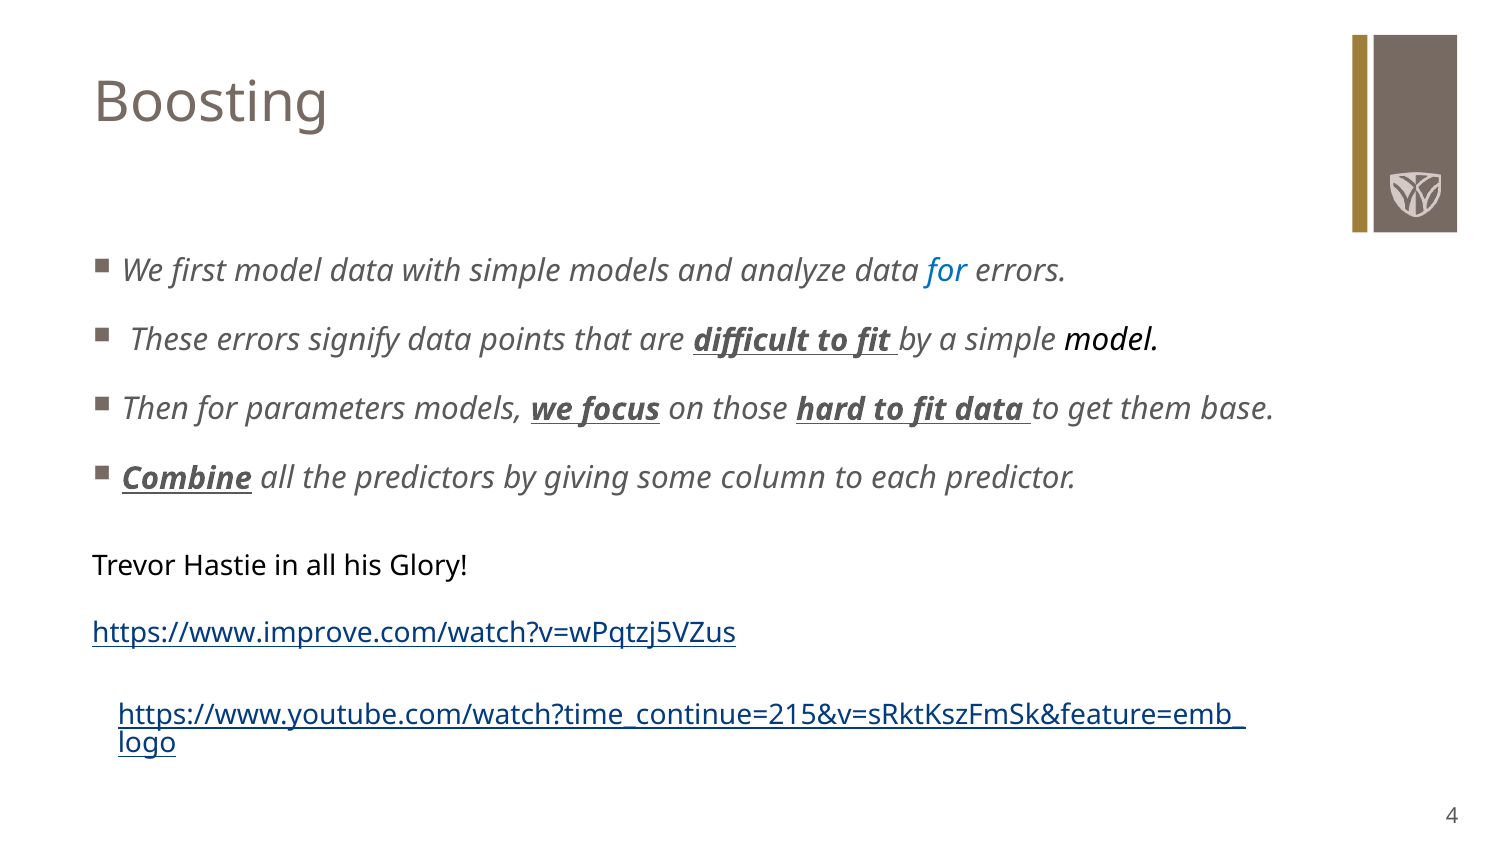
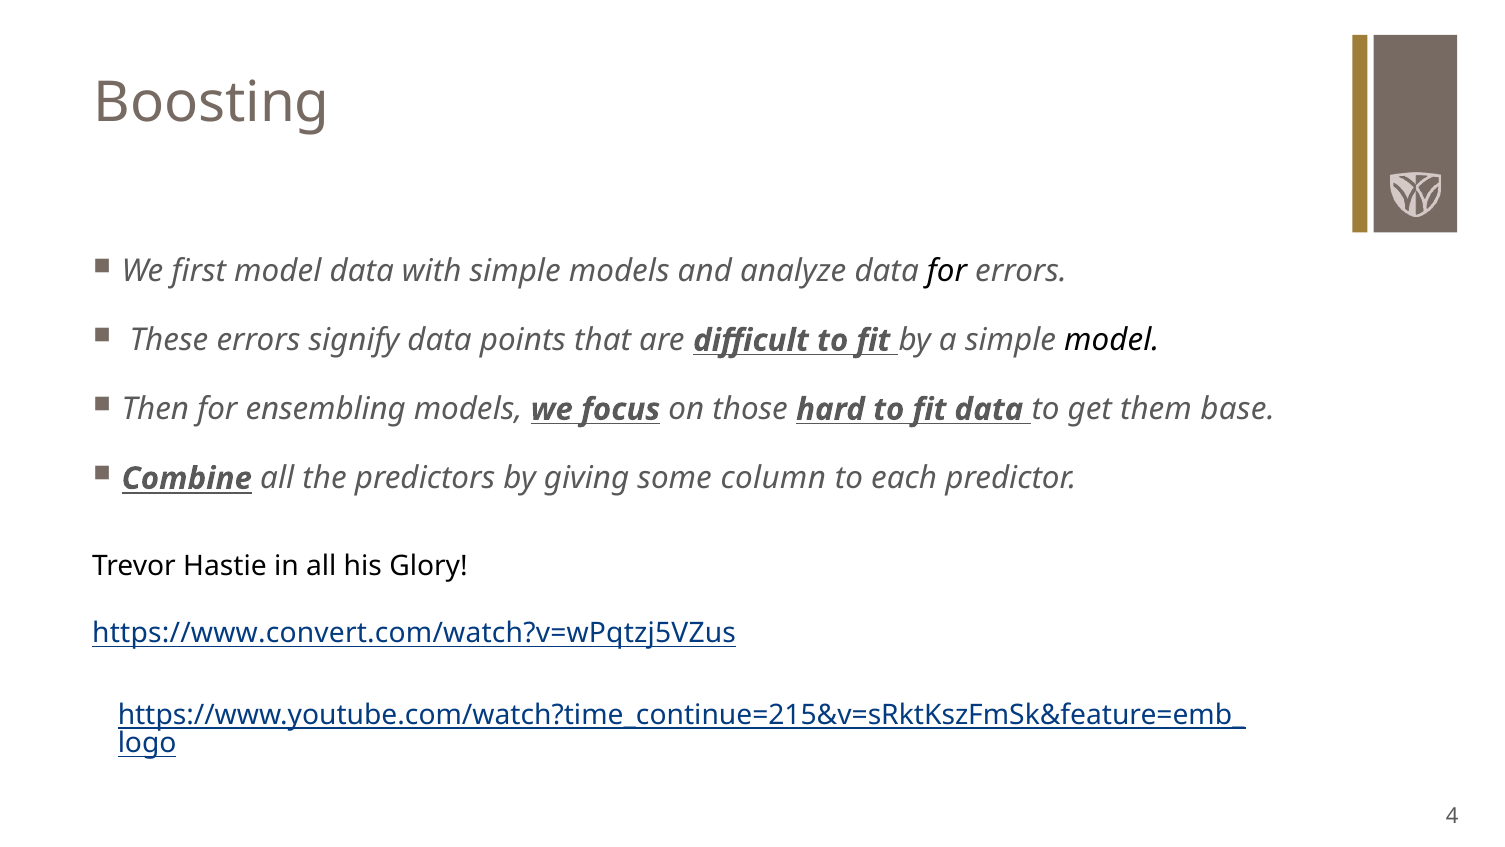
for colour: blue -> black (947, 271)
parameters: parameters -> ensembling (326, 409)
https://www.improve.com/watch?v=wPqtzj5VZus: https://www.improve.com/watch?v=wPqtzj5VZus -> https://www.convert.com/watch?v=wPqtzj5VZus (414, 633)
